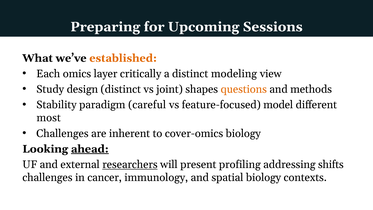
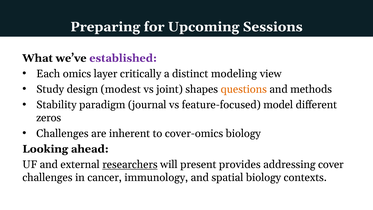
established colour: orange -> purple (123, 58)
design distinct: distinct -> modest (121, 89)
careful: careful -> journal (147, 105)
most: most -> zeros (49, 118)
ahead underline: present -> none (90, 149)
profiling: profiling -> provides (240, 164)
shifts: shifts -> cover (331, 164)
